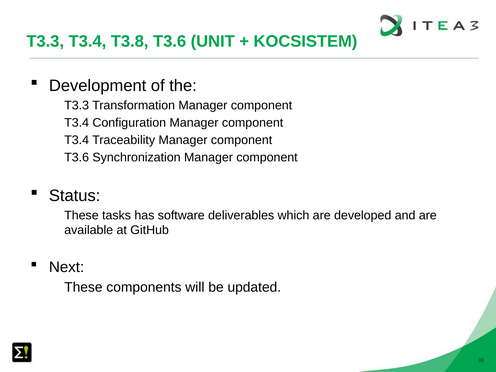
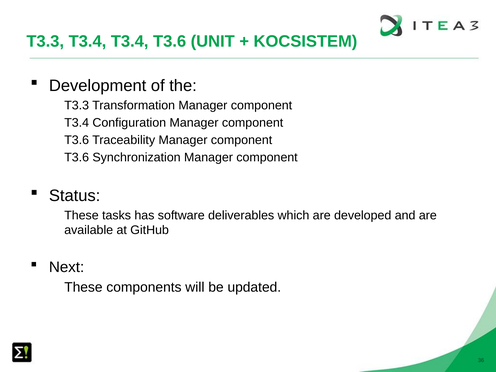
T3.4 T3.8: T3.8 -> T3.4 (130, 41)
T3.4: T3.4 -> T3.6 (77, 140)
